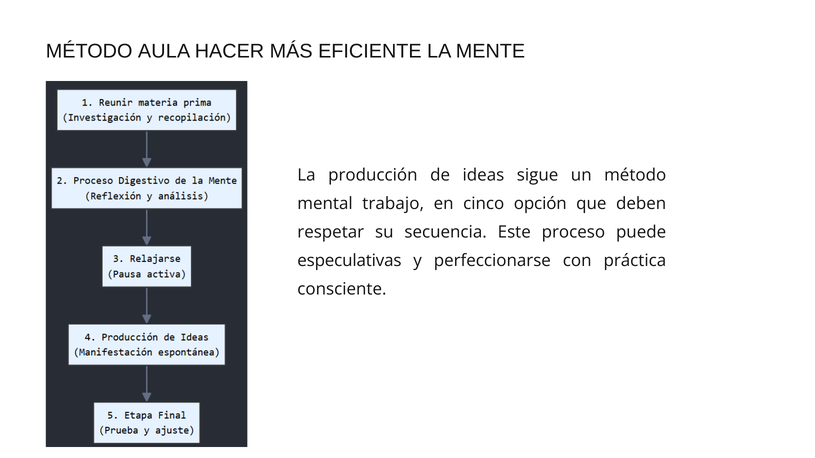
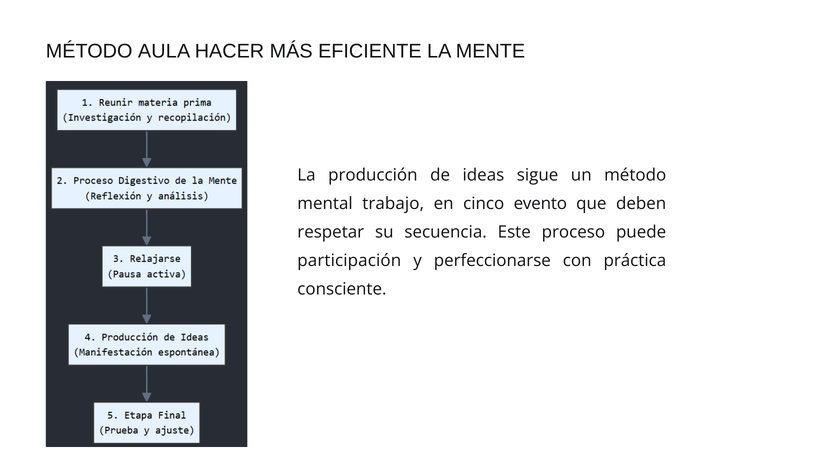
opción: opción -> evento (540, 204)
especulativas: especulativas -> participación (349, 261)
